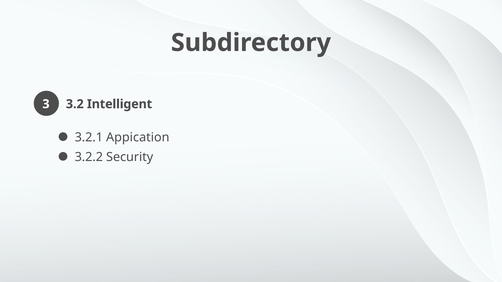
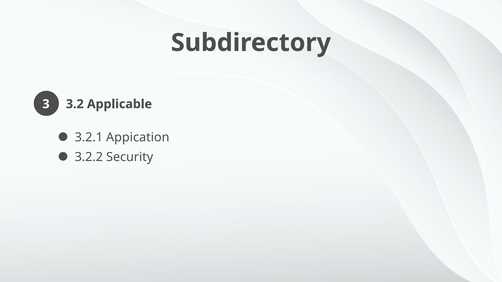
Intelligent: Intelligent -> Applicable (119, 104)
